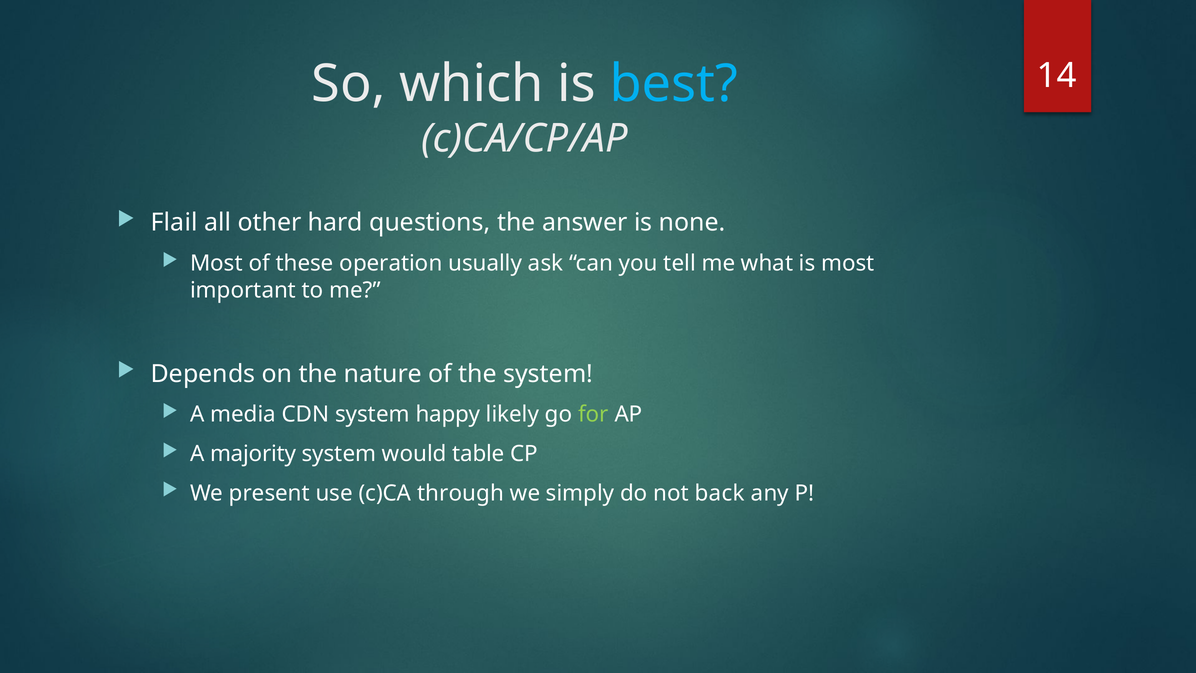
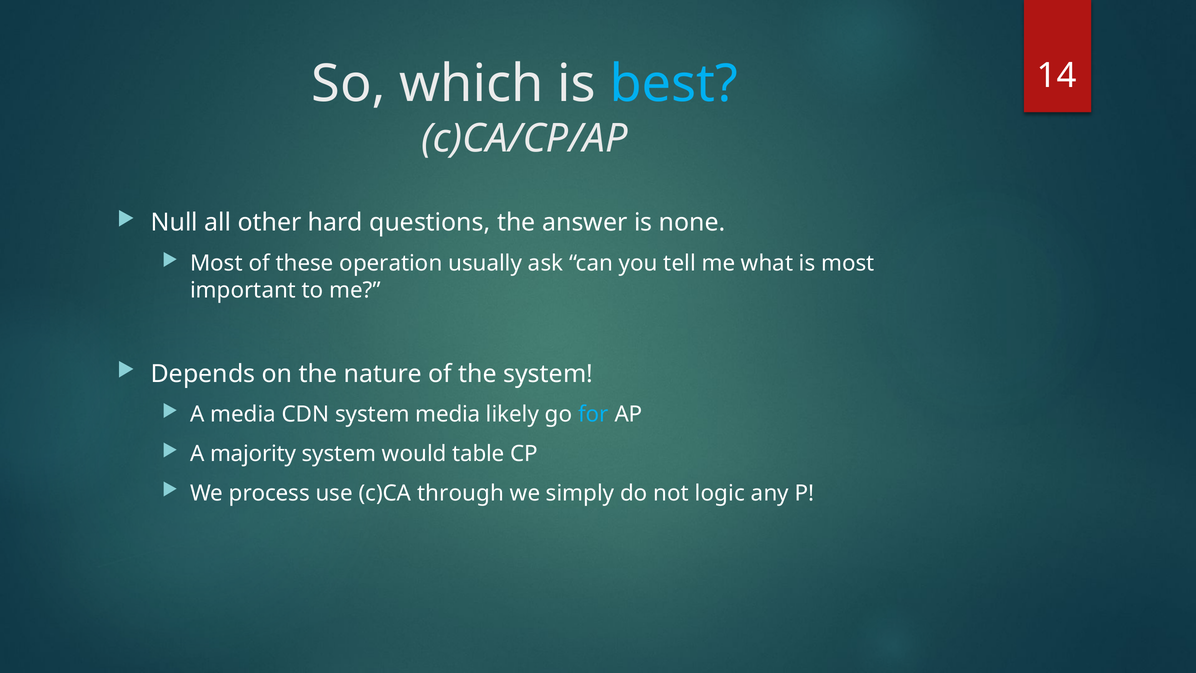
Flail: Flail -> Null (174, 223)
system happy: happy -> media (448, 414)
for colour: light green -> light blue (593, 414)
present: present -> process (269, 493)
back: back -> logic (720, 493)
